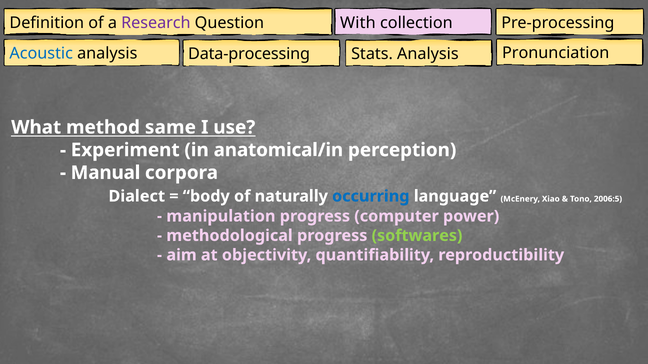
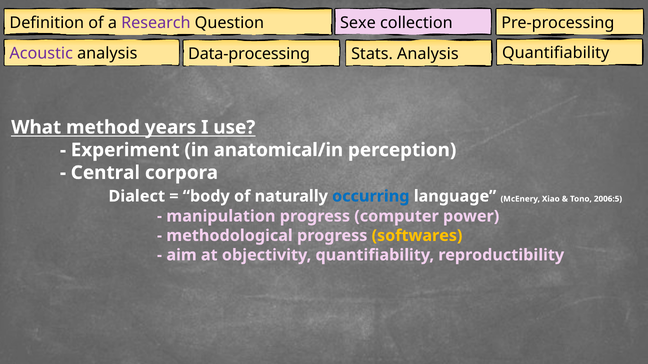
With: With -> Sexe (358, 23)
Acoustic colour: blue -> purple (41, 54)
Analysis Pronunciation: Pronunciation -> Quantifiability (556, 53)
same: same -> years (171, 128)
Manual: Manual -> Central (105, 173)
softwares colour: light green -> yellow (417, 236)
